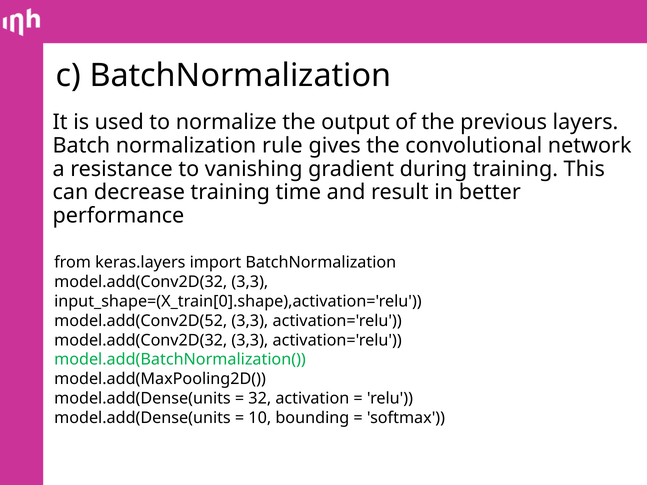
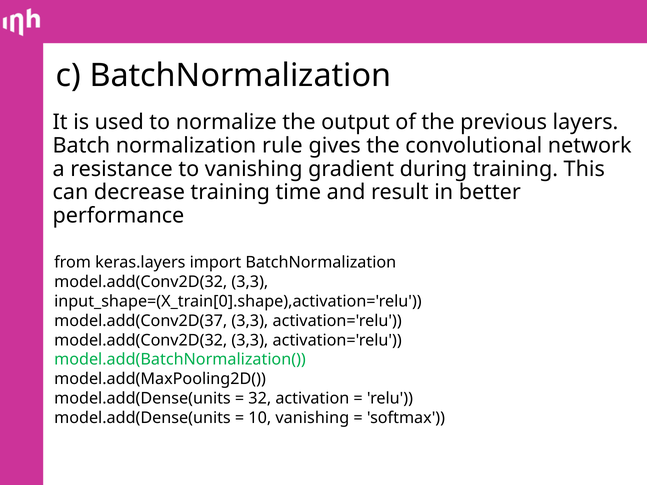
model.add(Conv2D(52: model.add(Conv2D(52 -> model.add(Conv2D(37 (141, 321)
10 bounding: bounding -> vanishing (312, 418)
